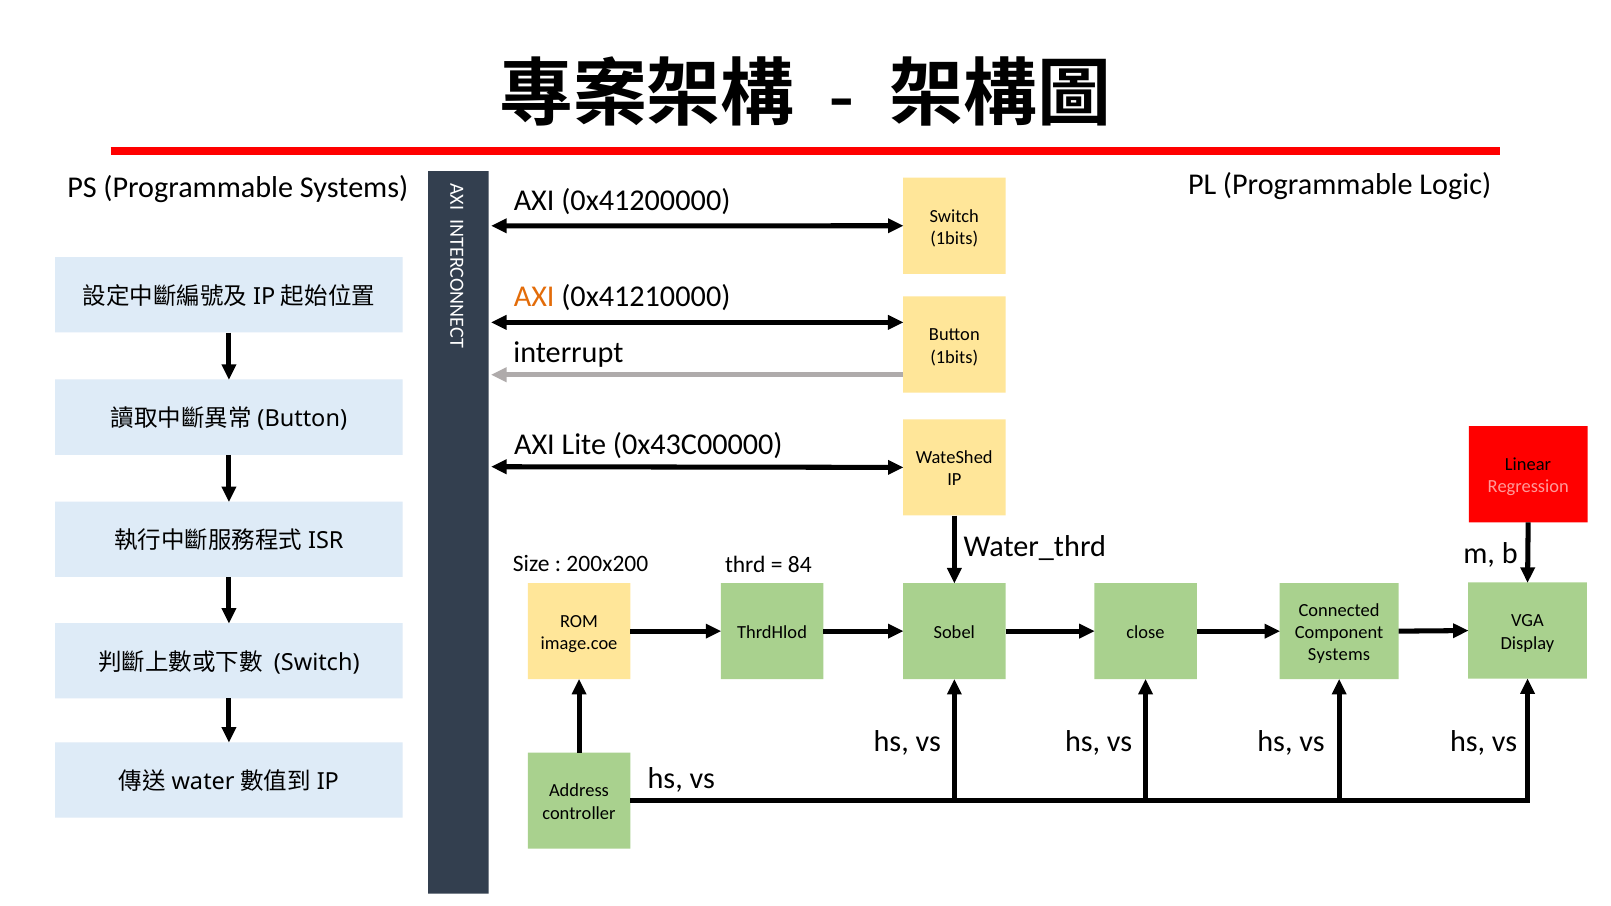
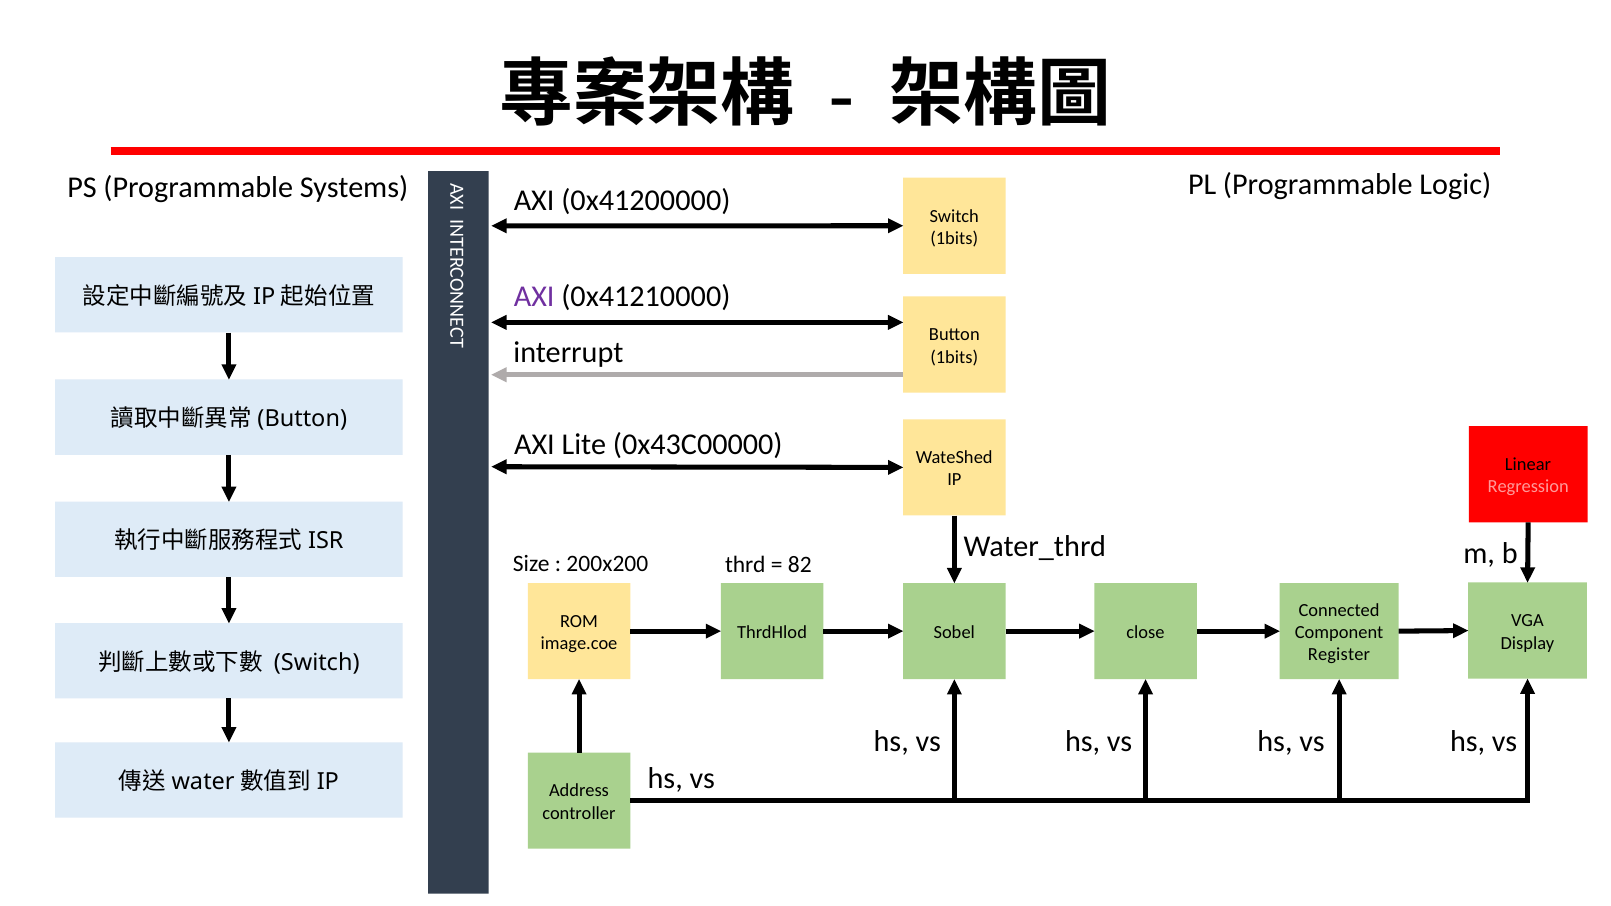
AXI colour: orange -> purple (534, 297)
84: 84 -> 82 (800, 565)
Systems: Systems -> Register (1339, 655)
